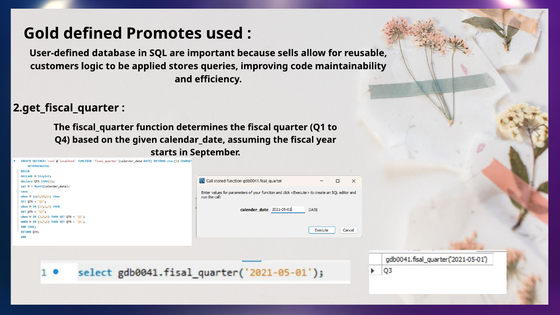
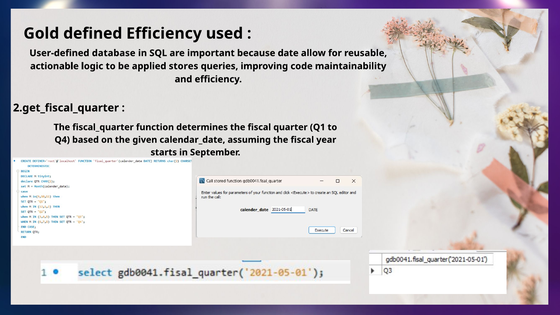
defined Promotes: Promotes -> Efficiency (164, 33)
sells: sells -> date (288, 53)
customers: customers -> actionable (54, 66)
